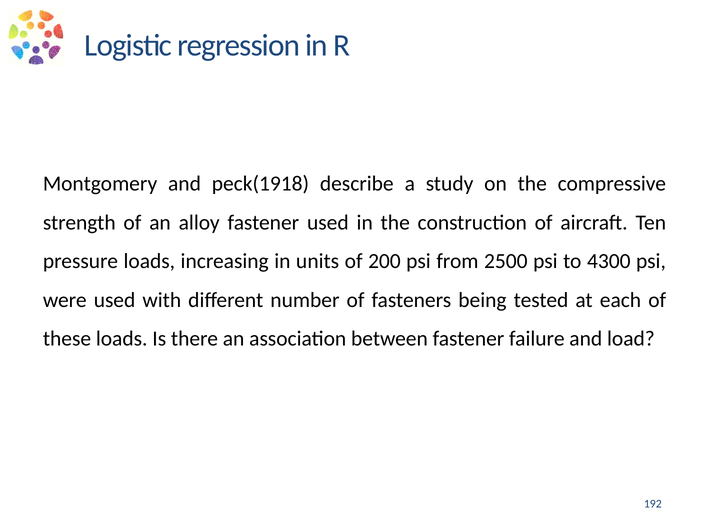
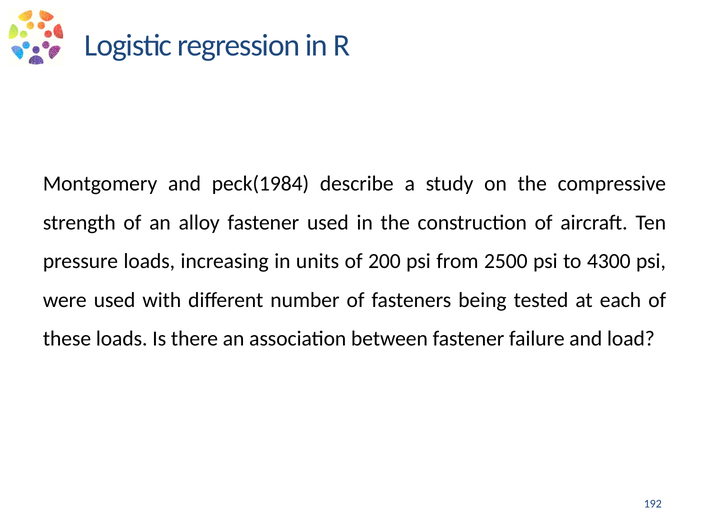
peck(1918: peck(1918 -> peck(1984 (260, 184)
